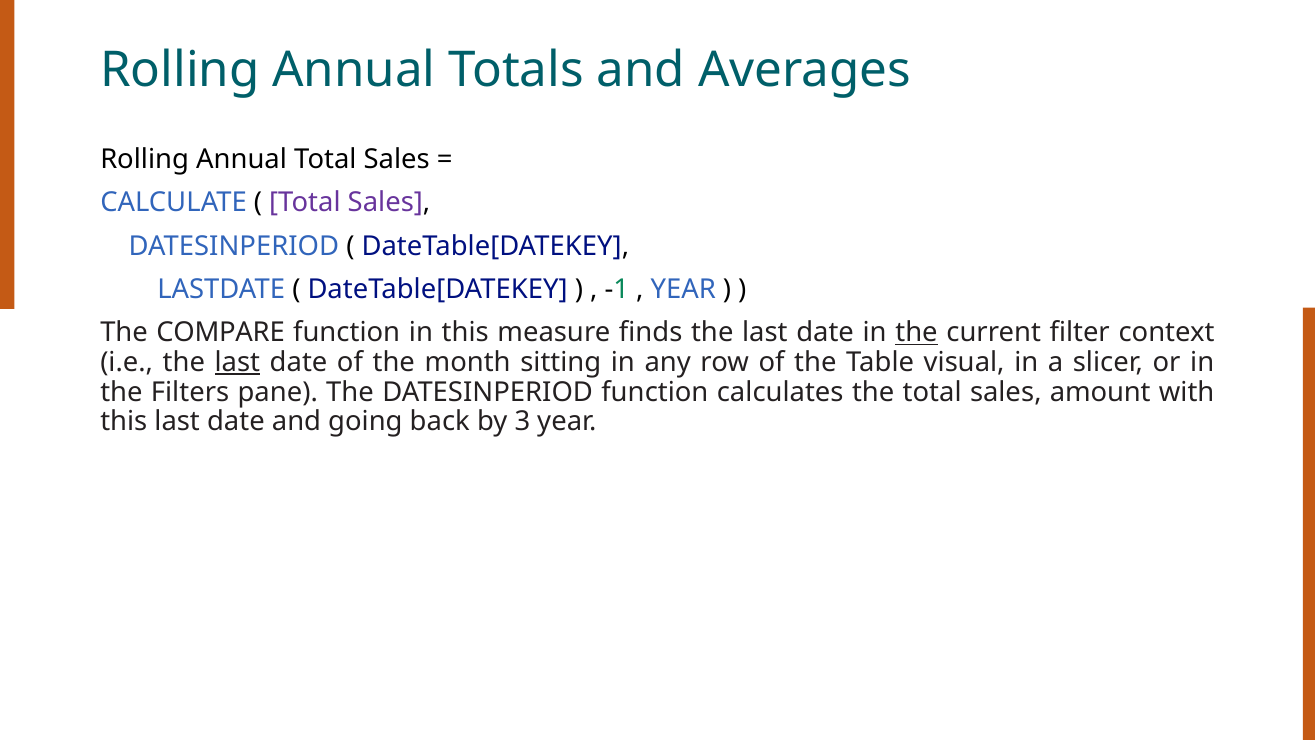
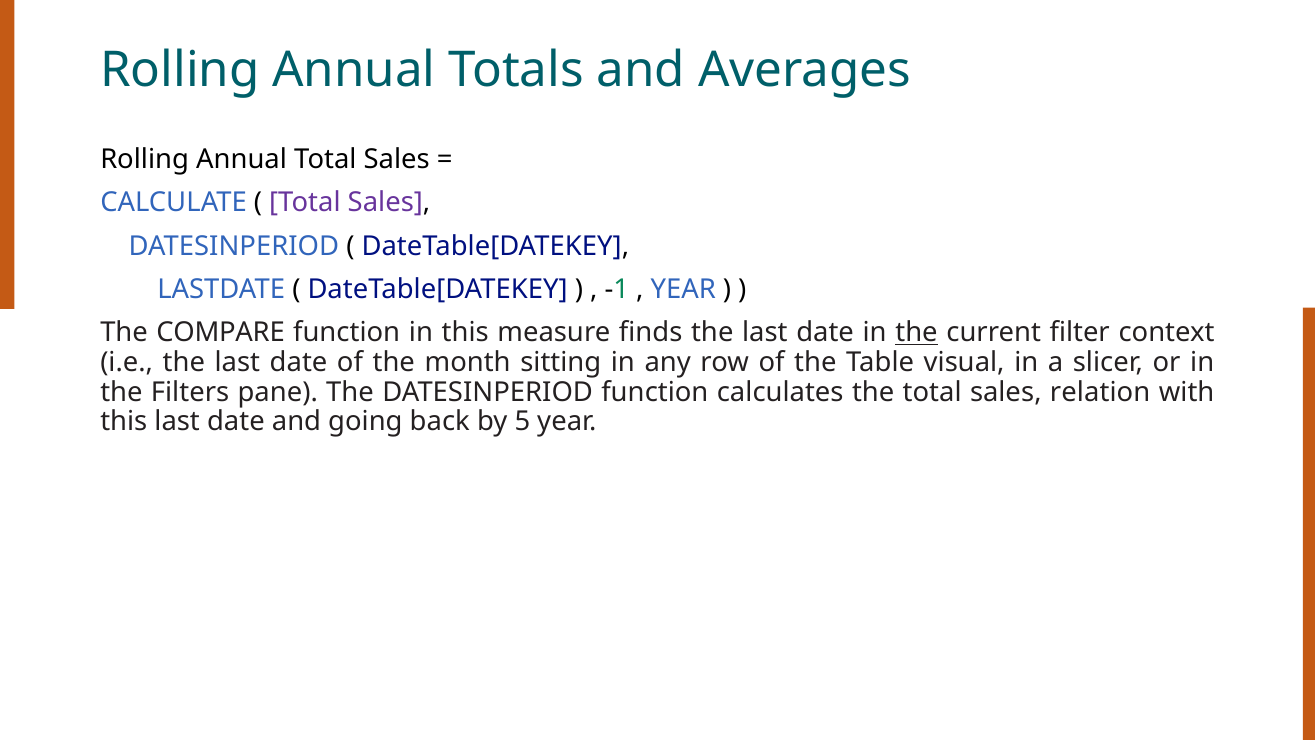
last underline: present -> none (237, 362)
amount: amount -> relation (1100, 392)
3: 3 -> 5 (522, 422)
